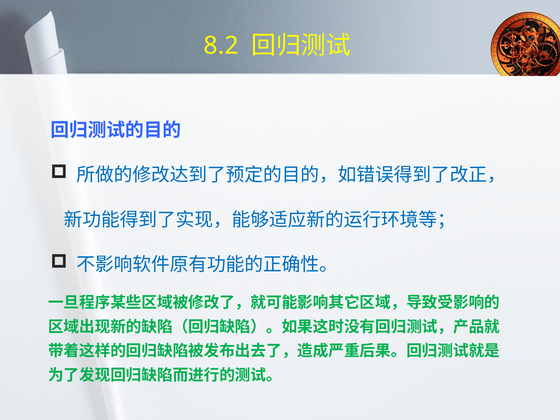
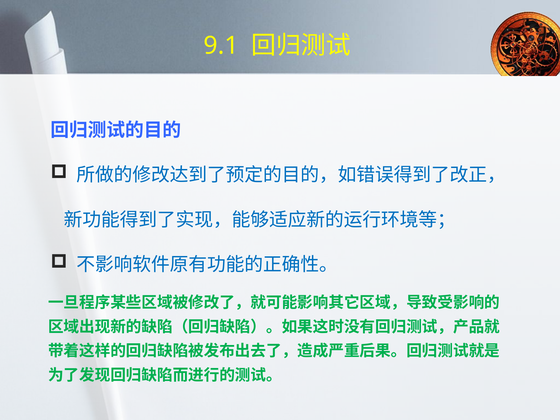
8.2: 8.2 -> 9.1 (221, 46)
